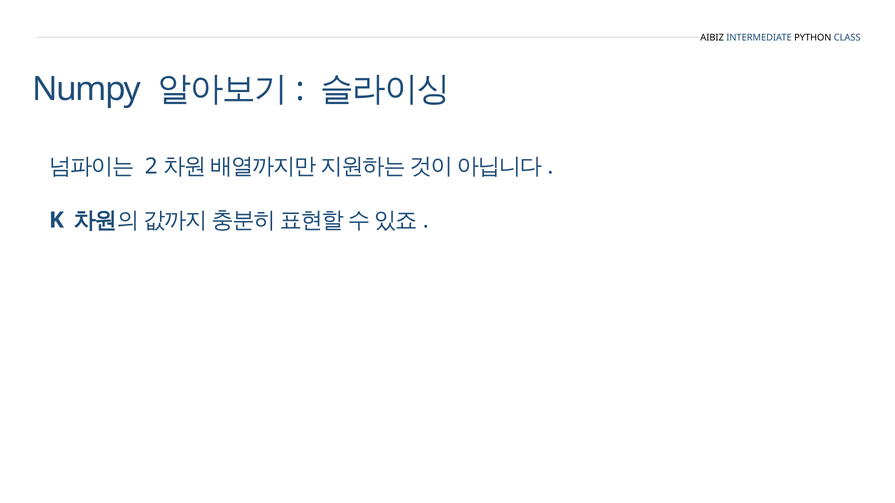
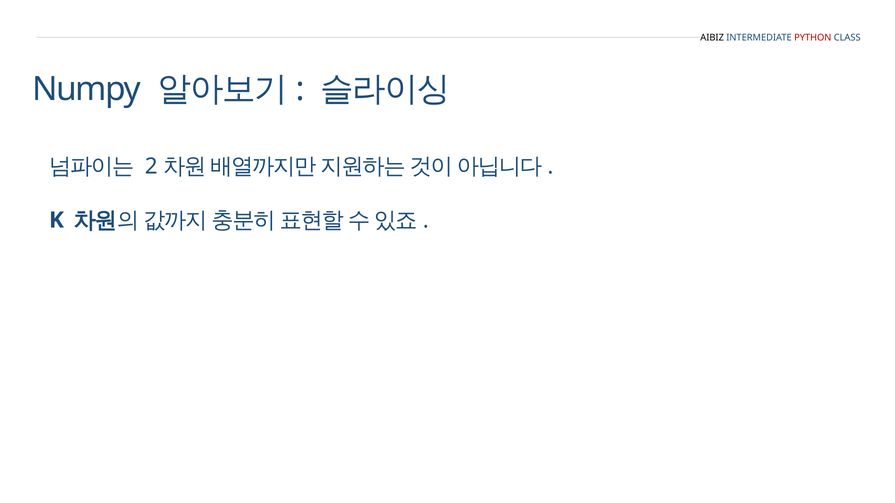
PYTHON colour: black -> red (813, 38)
